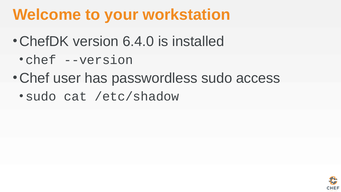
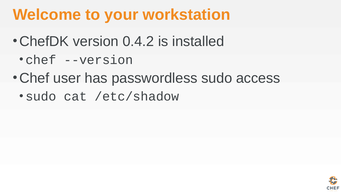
6.4.0: 6.4.0 -> 0.4.2 (138, 41)
